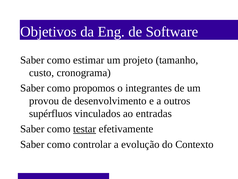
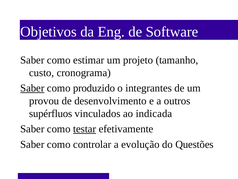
Saber underline: none -> present (32, 88)
propomos: propomos -> produzido (94, 88)
entradas: entradas -> indicada (154, 113)
Contexto: Contexto -> Questões (194, 144)
